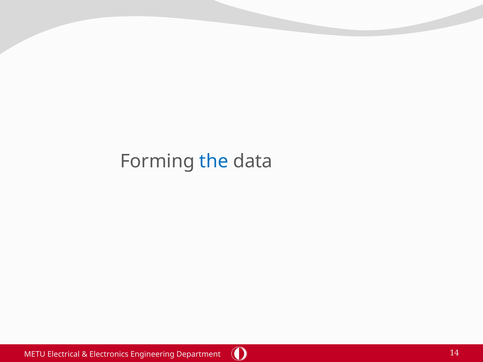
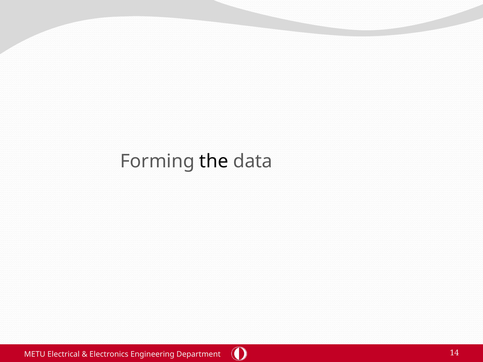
the colour: blue -> black (214, 162)
